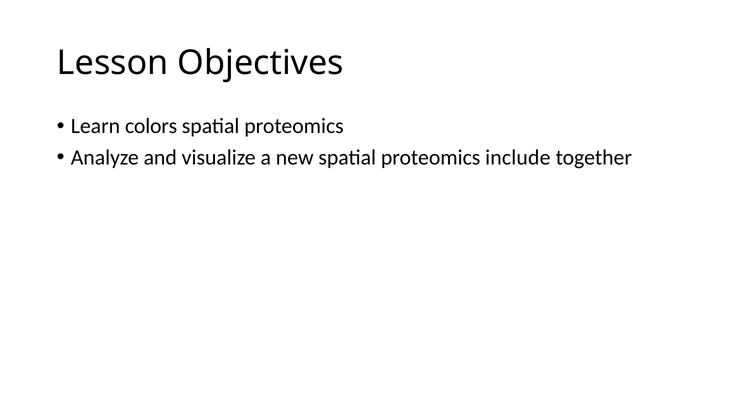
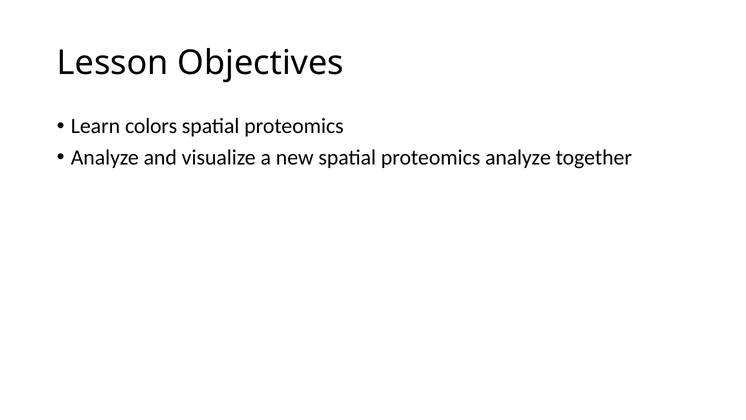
proteomics include: include -> analyze (518, 157)
